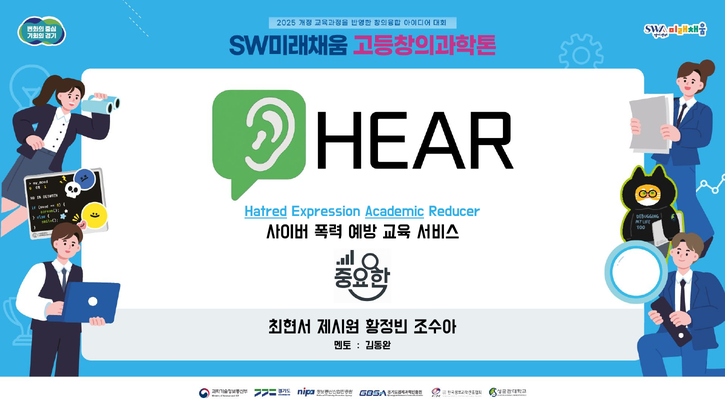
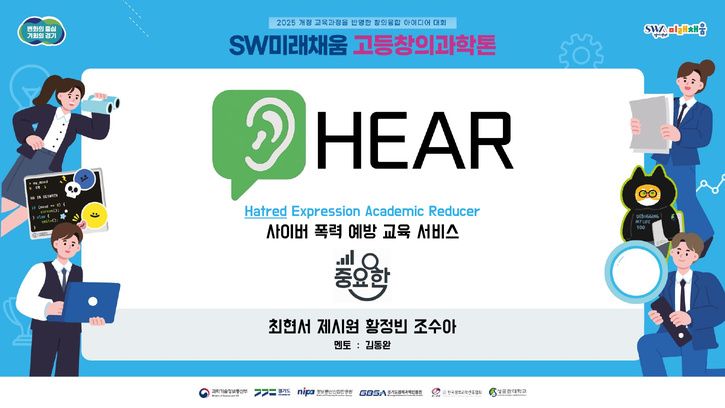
Academic underline: present -> none (395, 211)
